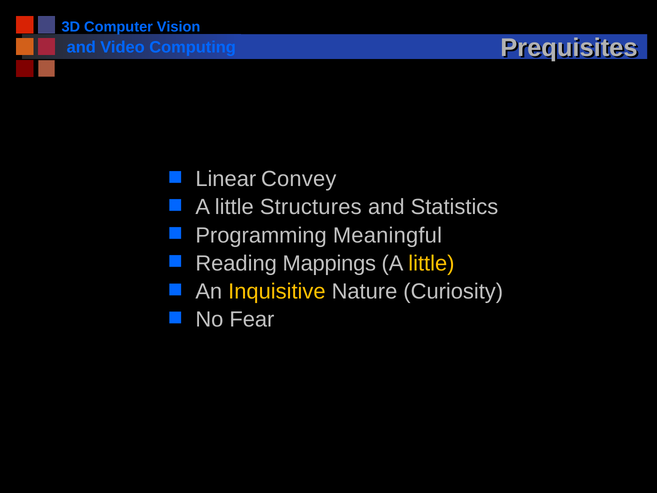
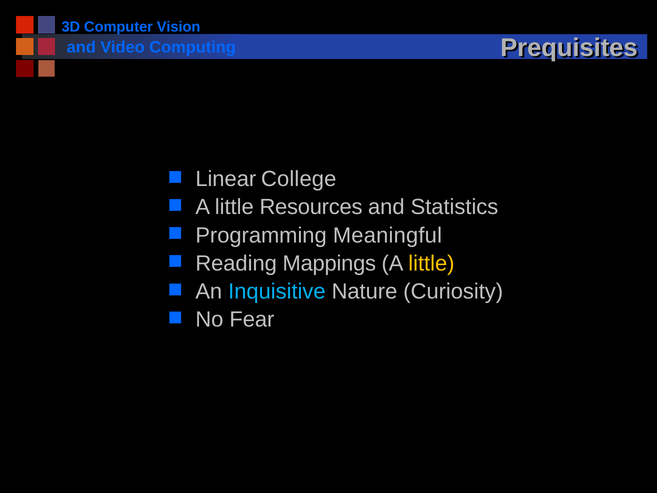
Convey: Convey -> College (299, 179)
Structures: Structures -> Resources (311, 207)
Inquisitive colour: yellow -> light blue (277, 291)
